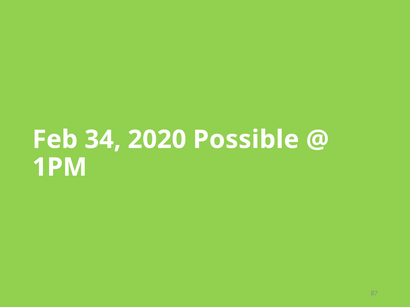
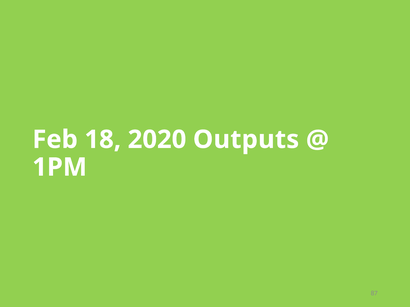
34: 34 -> 18 (103, 140)
Possible: Possible -> Outputs (246, 140)
